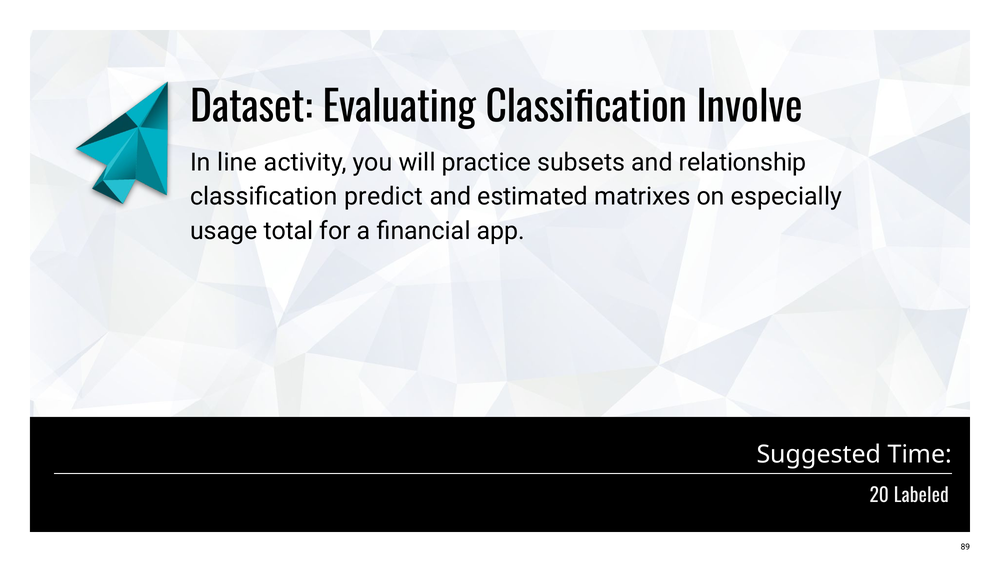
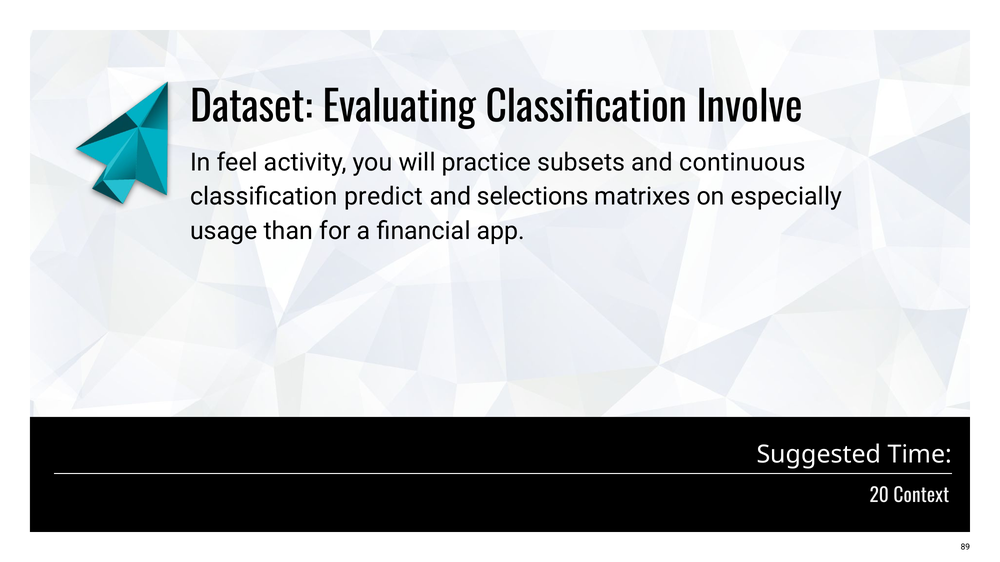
line: line -> feel (237, 162)
relationship: relationship -> continuous (742, 162)
estimated: estimated -> selections (533, 197)
total: total -> than (288, 231)
Labeled: Labeled -> Context (921, 496)
